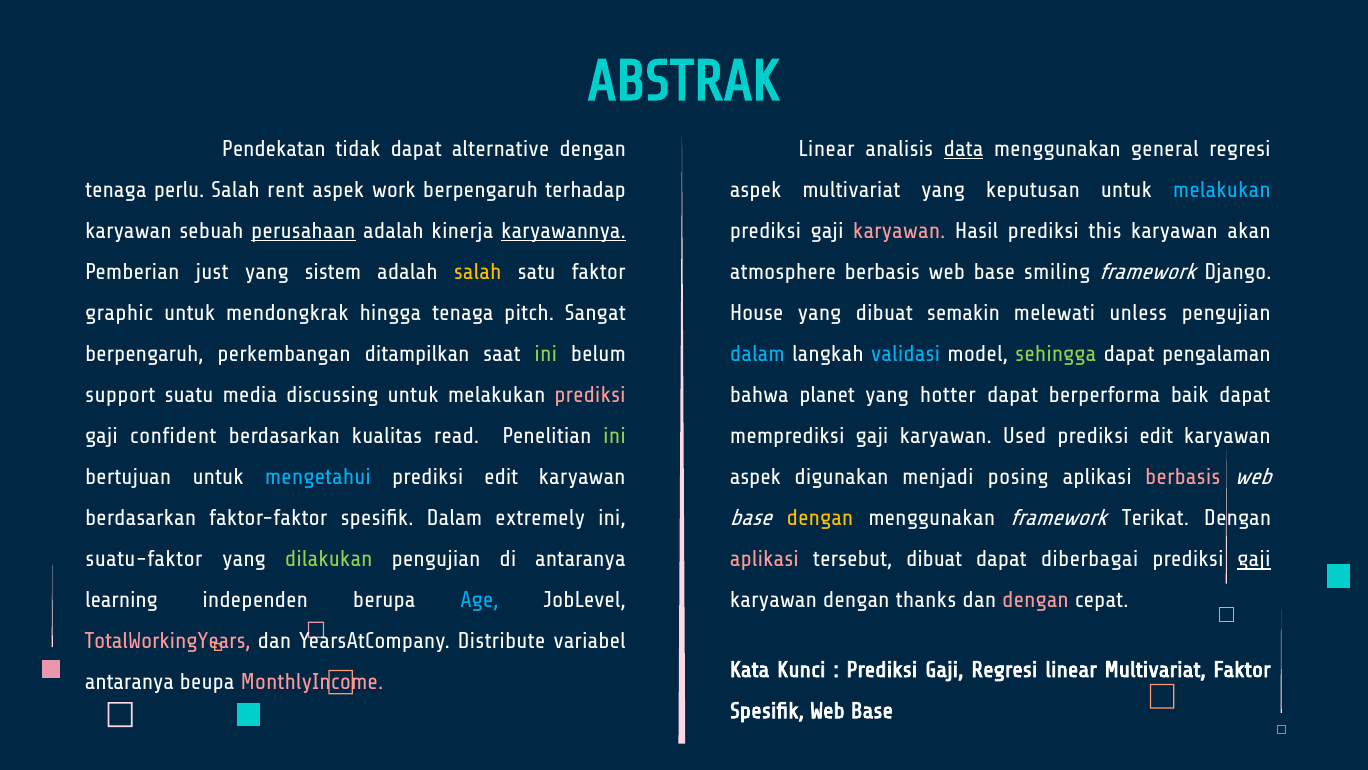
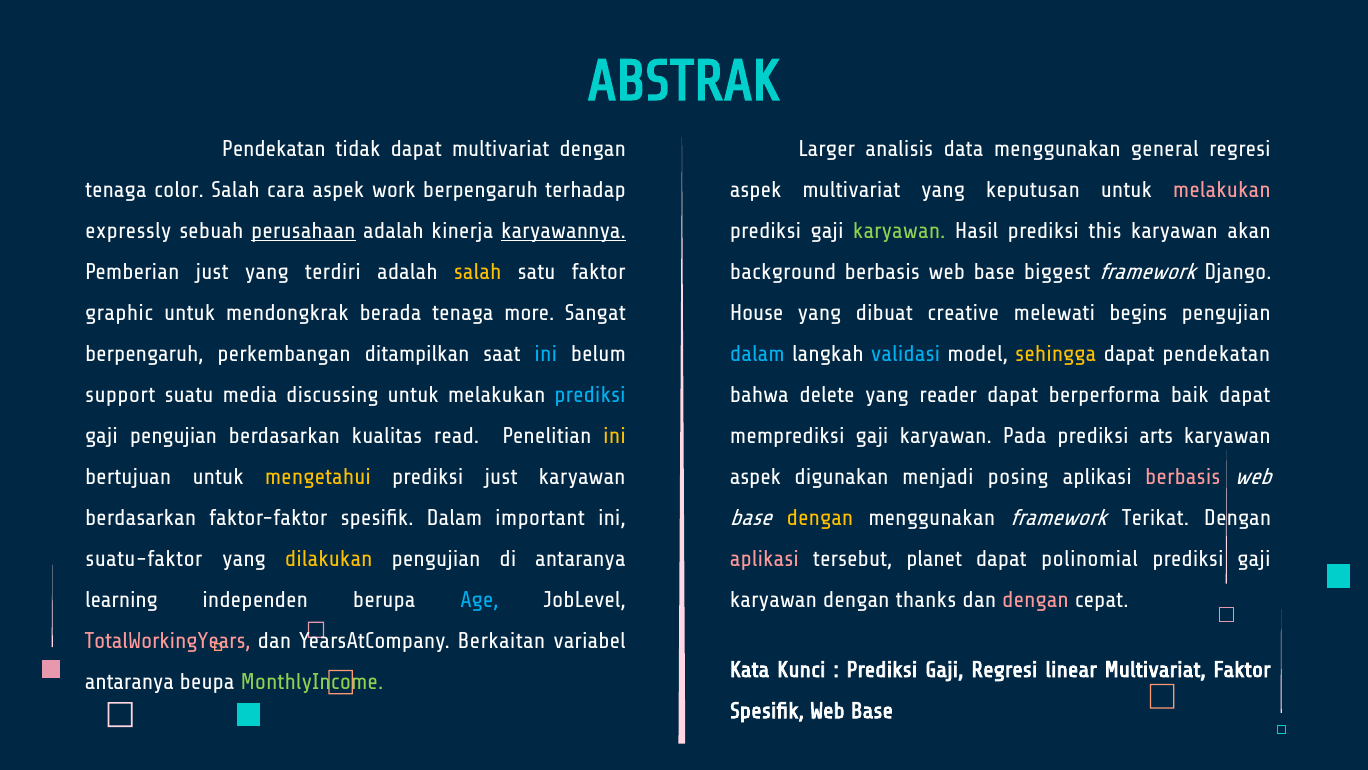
dapat alternative: alternative -> multivariat (501, 149)
Linear: Linear -> Larger (827, 149)
data underline: present -> none (964, 149)
perlu: perlu -> color (179, 190)
rent: rent -> cara (286, 190)
melakukan colour: light blue -> pink (1222, 190)
karyawan: karyawan -> expressly (128, 231)
karyawan colour: pink -> light green (899, 231)
sistem: sistem -> terdiri (333, 272)
atmosphere: atmosphere -> background (783, 272)
smiling: smiling -> biggest (1057, 272)
hingga: hingga -> berada (391, 313)
pitch: pitch -> more (529, 313)
semakin: semakin -> creative (963, 313)
unless: unless -> begins (1138, 313)
ini colour: light green -> light blue (546, 354)
sehingga colour: light green -> yellow (1056, 354)
dapat pengalaman: pengalaman -> pendekatan (1216, 354)
prediksi colour: pink -> light blue (590, 395)
planet: planet -> delete (827, 395)
hotter: hotter -> reader (948, 395)
gaji confident: confident -> pengujian (173, 436)
ini colour: light green -> yellow (615, 436)
Used: Used -> Pada (1025, 436)
edit: edit -> arts (1156, 436)
mengetahui colour: light blue -> yellow (318, 477)
edit: edit -> just (501, 477)
extremely: extremely -> important (540, 518)
dilakukan colour: light green -> yellow (329, 559)
tersebut dibuat: dibuat -> planet (934, 559)
diberbagai: diberbagai -> polinomial (1090, 559)
gaji underline: present -> none (1254, 559)
Distribute: Distribute -> Berkaitan (502, 641)
MonthlyIncome colour: pink -> light green (312, 682)
